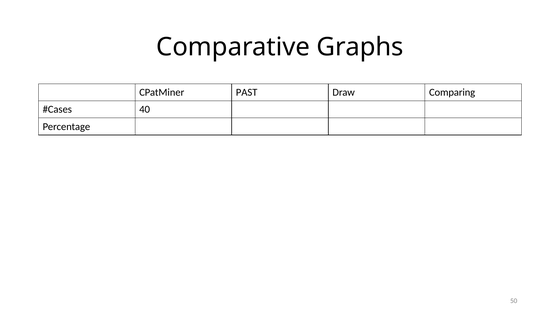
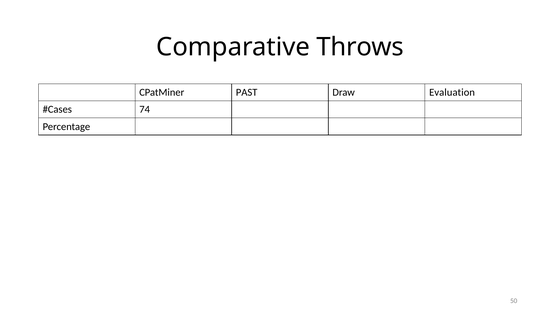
Graphs: Graphs -> Throws (360, 47)
Comparing: Comparing -> Evaluation (452, 92)
40: 40 -> 74 (145, 110)
